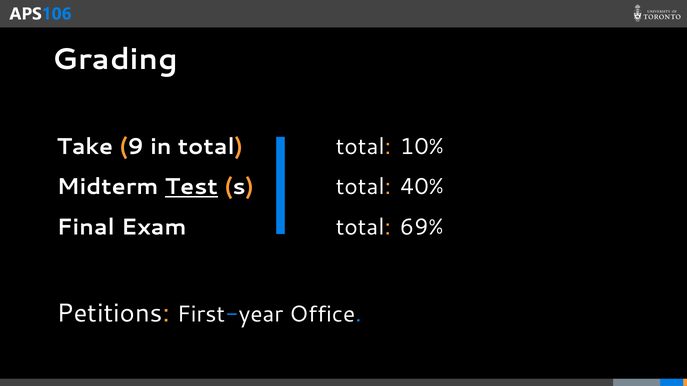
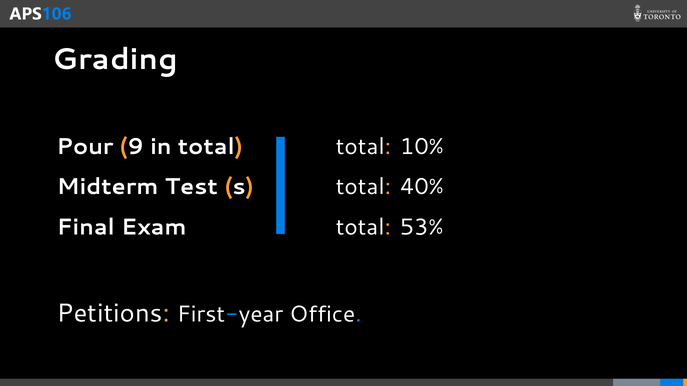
Take: Take -> Pour (85, 147)
Test underline: present -> none (191, 187)
69%: 69% -> 53% (422, 227)
